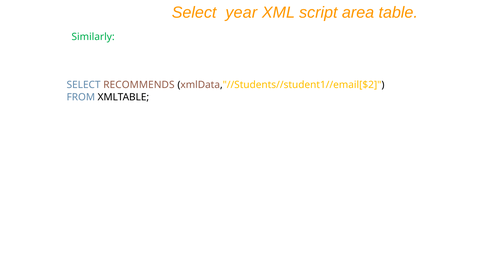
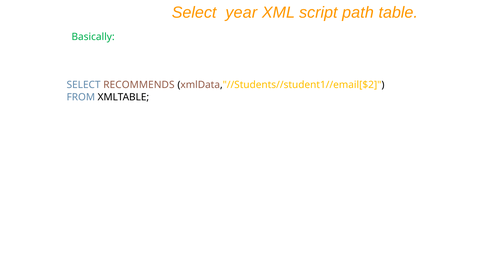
area: area -> path (358, 13)
Similarly: Similarly -> Basically (93, 37)
